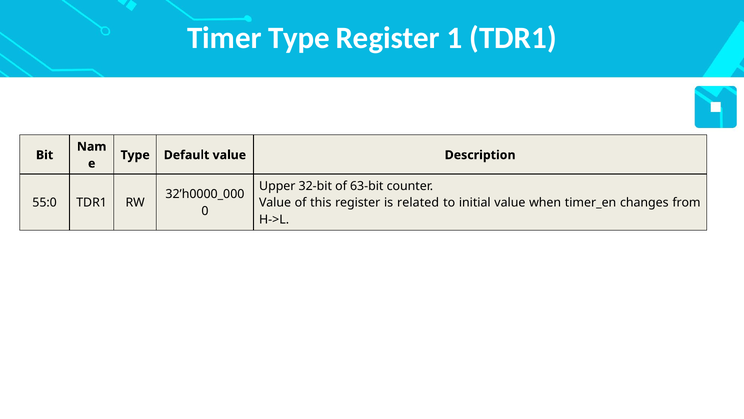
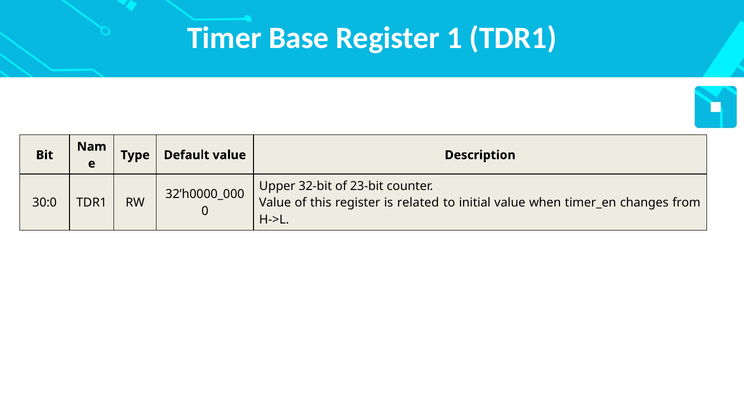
Timer Type: Type -> Base (299, 38)
63-bit: 63-bit -> 23-bit (367, 186)
55:0: 55:0 -> 30:0 (45, 203)
